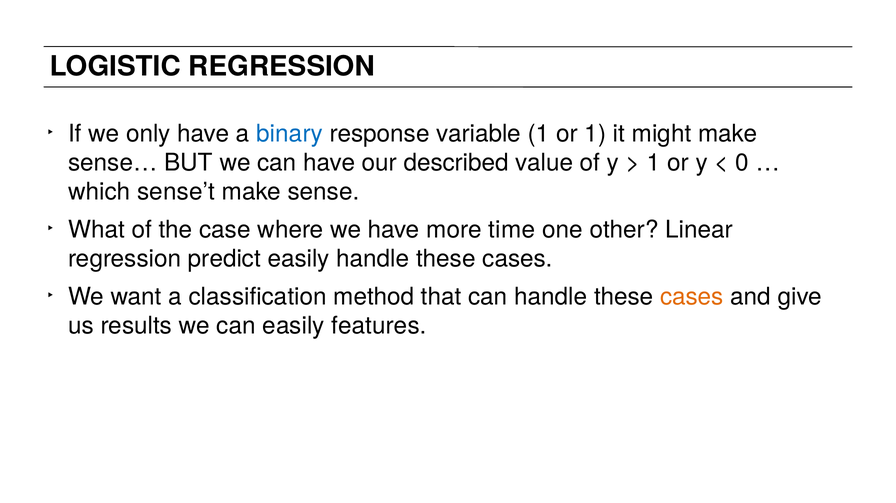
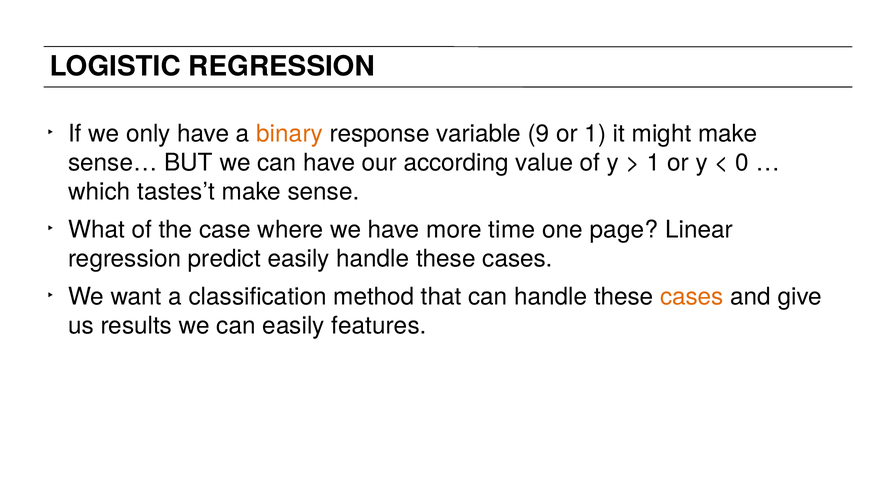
binary colour: blue -> orange (290, 134)
variable 1: 1 -> 9 (539, 134)
described: described -> according (456, 163)
sense’t: sense’t -> tastes’t (176, 192)
other: other -> page (624, 230)
